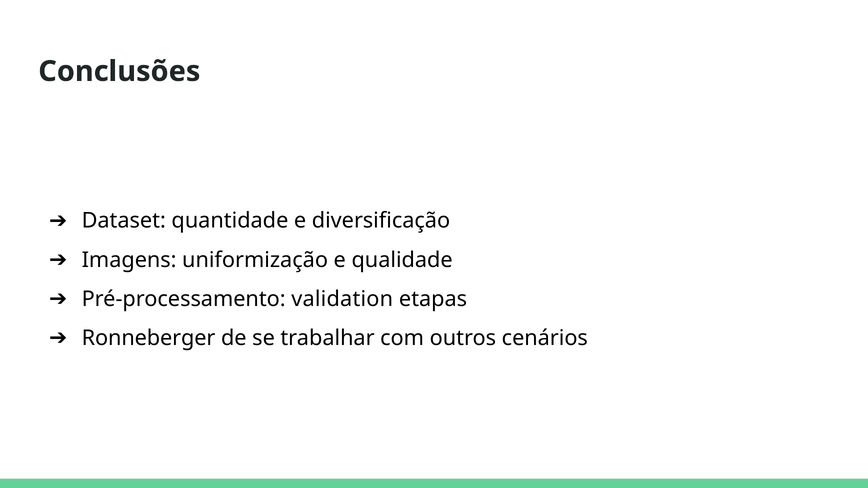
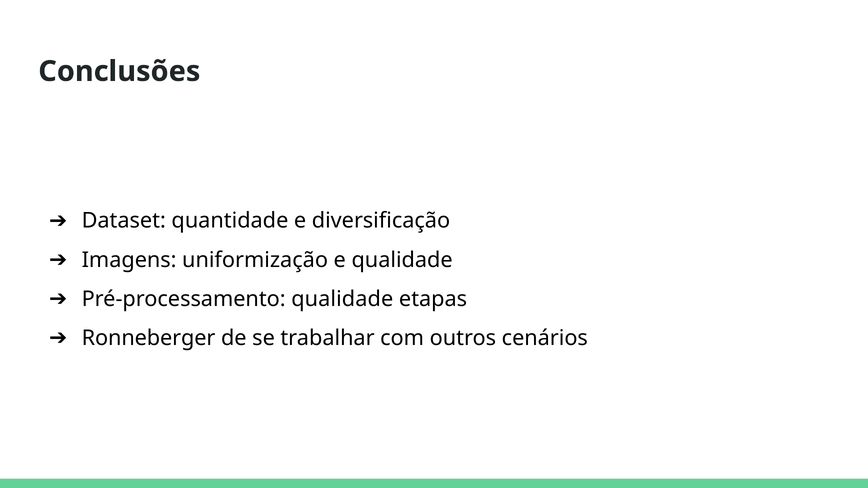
Pré-processamento validation: validation -> qualidade (342, 299)
